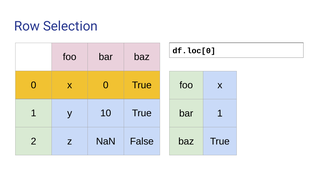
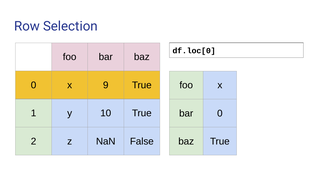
x 0: 0 -> 9 (106, 85)
bar 1: 1 -> 0 (220, 114)
